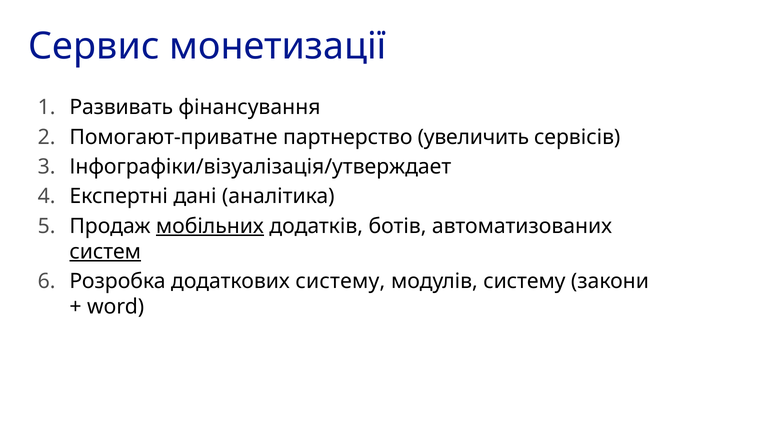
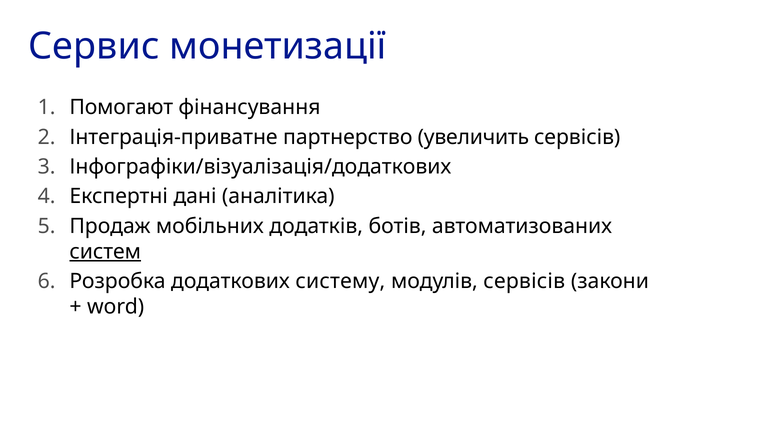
Развивать: Развивать -> Помогают (121, 107)
Помогают-приватне: Помогают-приватне -> Інтеграція-приватне (174, 137)
Інфографіки/візуалізація/утверждает: Інфографіки/візуалізація/утверждает -> Інфографіки/візуалізація/додаткових (260, 167)
мобільних underline: present -> none (210, 226)
модулів систему: систему -> сервісів (524, 281)
